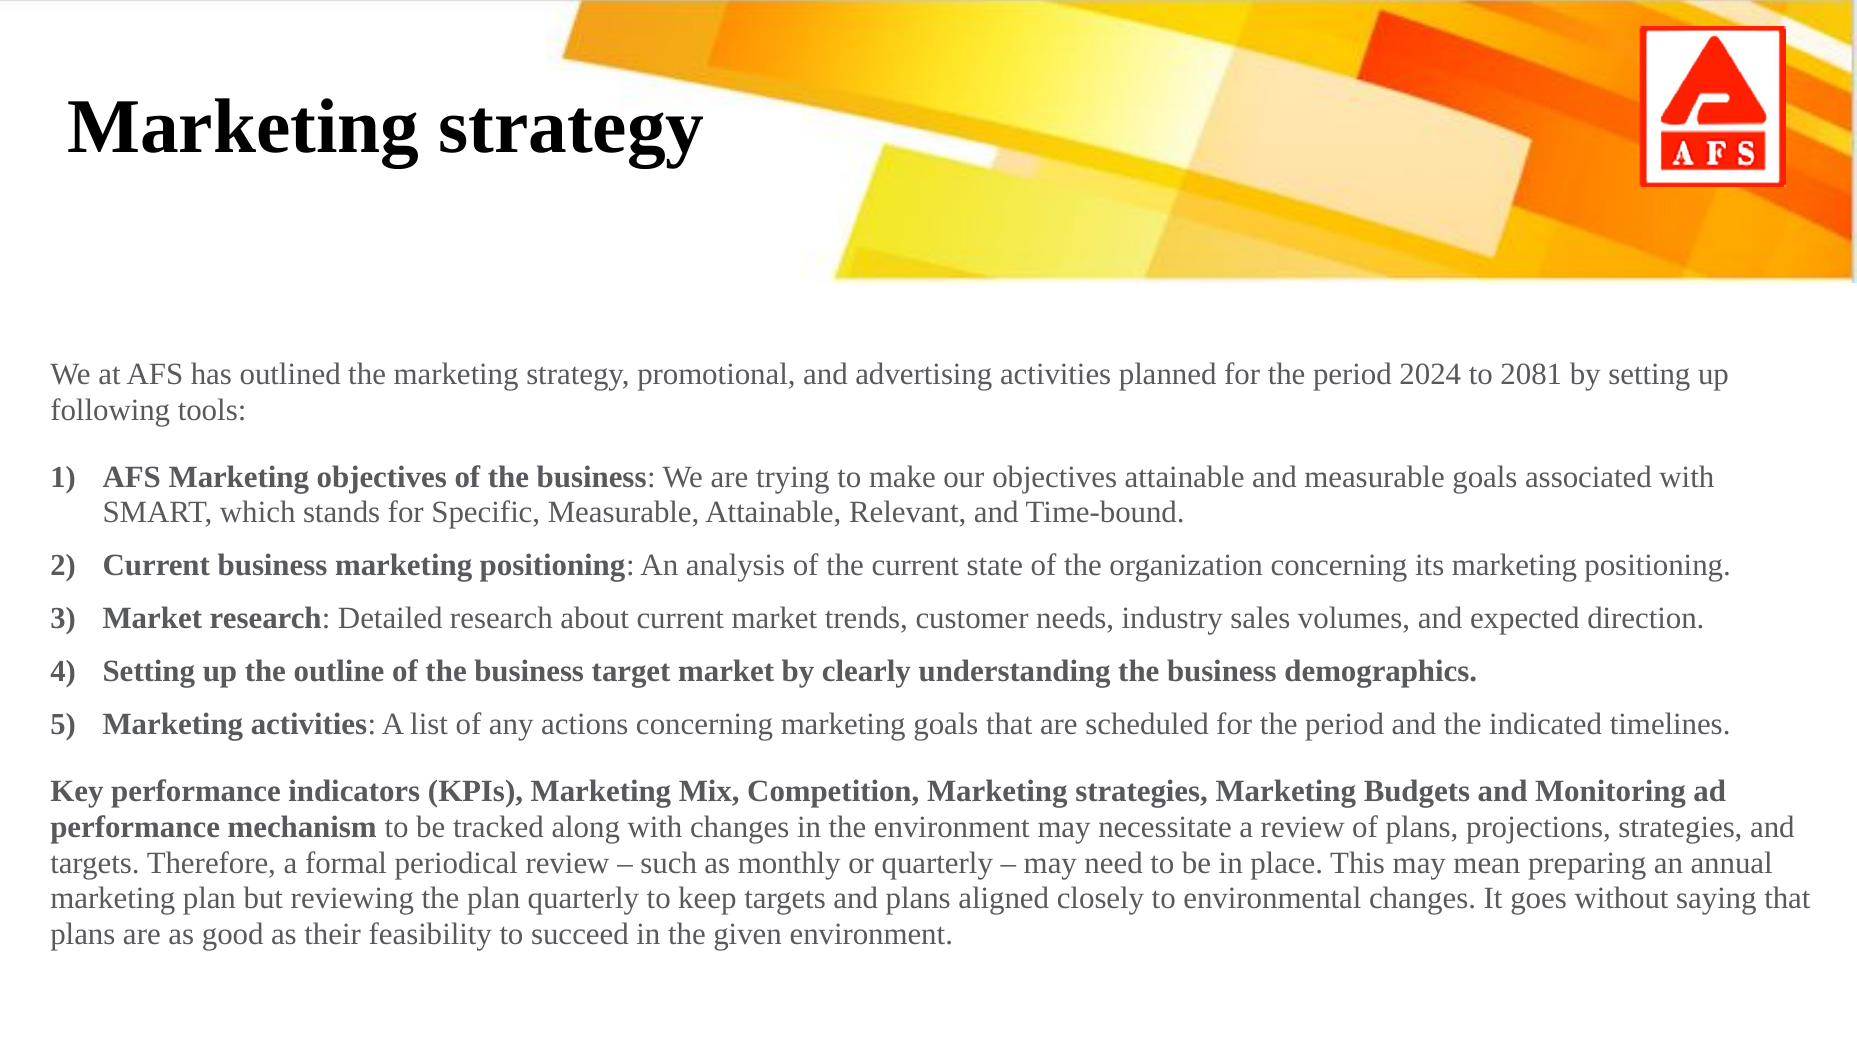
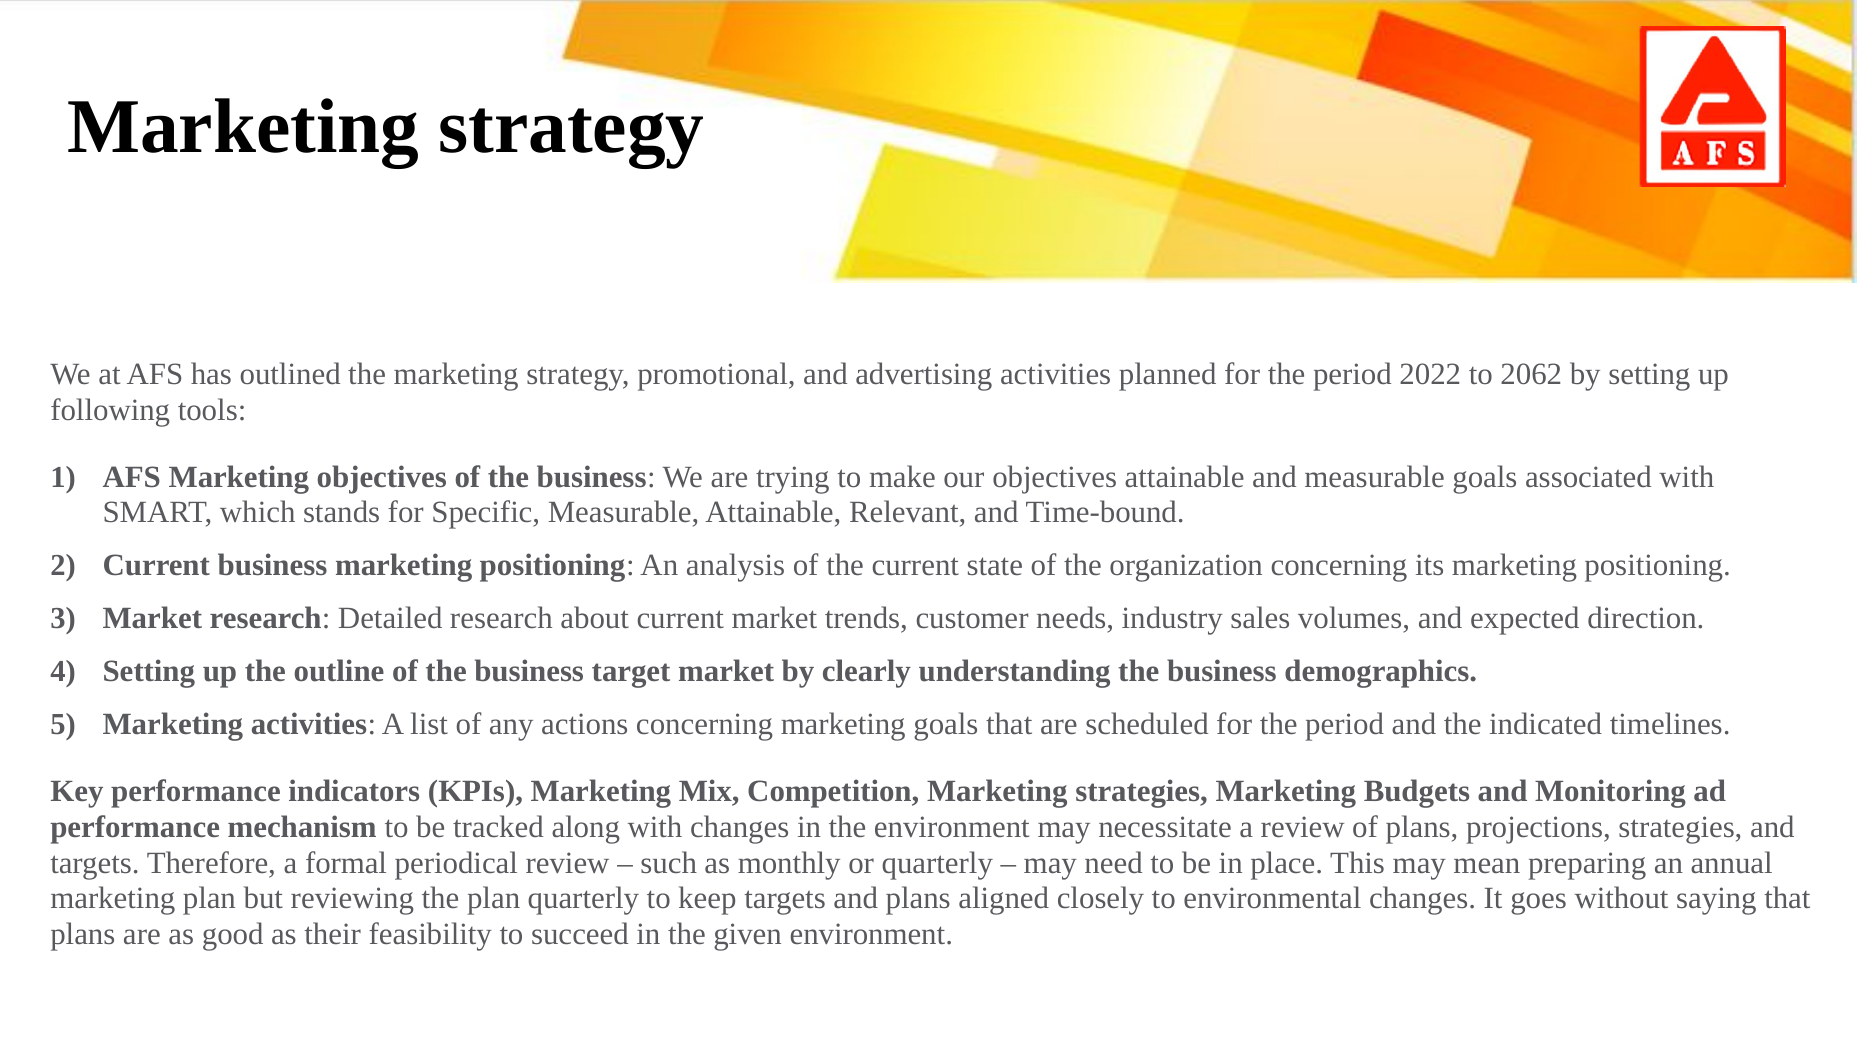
2024: 2024 -> 2022 (1430, 374)
2081: 2081 -> 2062 (1531, 374)
